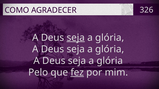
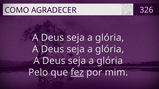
seja underline: present -> none (76, 38)
